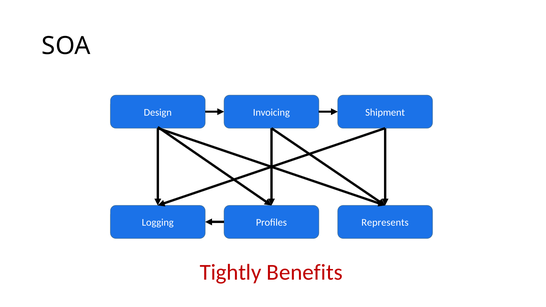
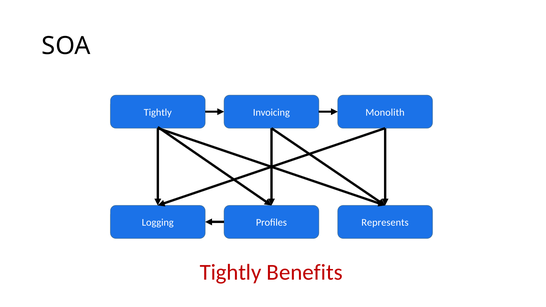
Design: Design -> Tightly (158, 112)
Shipment: Shipment -> Monolith (385, 112)
